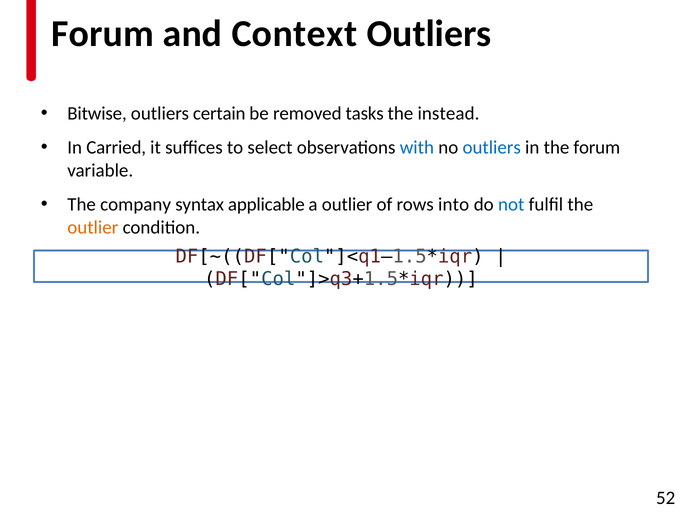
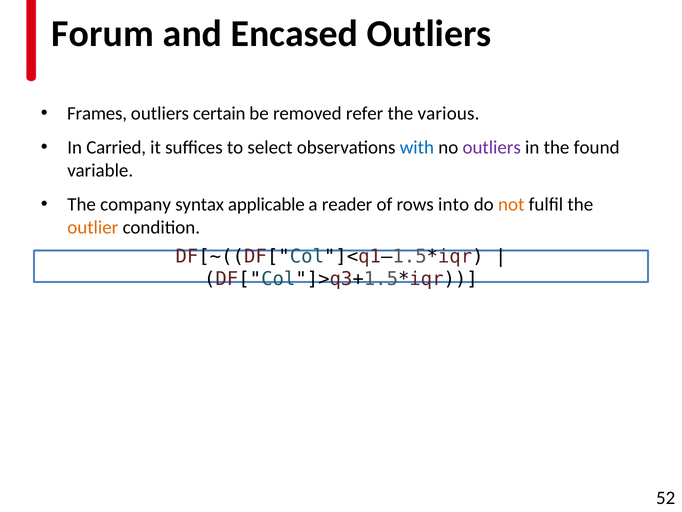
Context: Context -> Encased (295, 34)
Bitwise: Bitwise -> Frames (97, 113)
tasks: tasks -> refer (365, 113)
instead: instead -> various (448, 113)
outliers colour: blue -> purple (492, 148)
the forum: forum -> found (597, 148)
a outlier: outlier -> reader (347, 204)
not colour: blue -> orange (511, 204)
